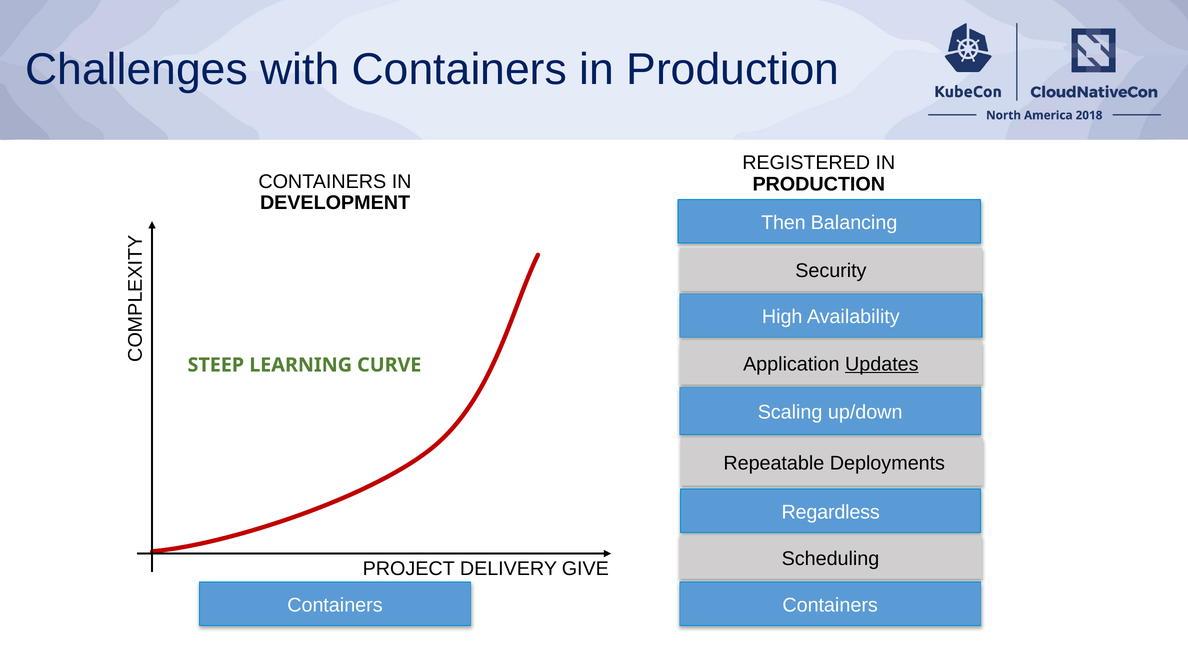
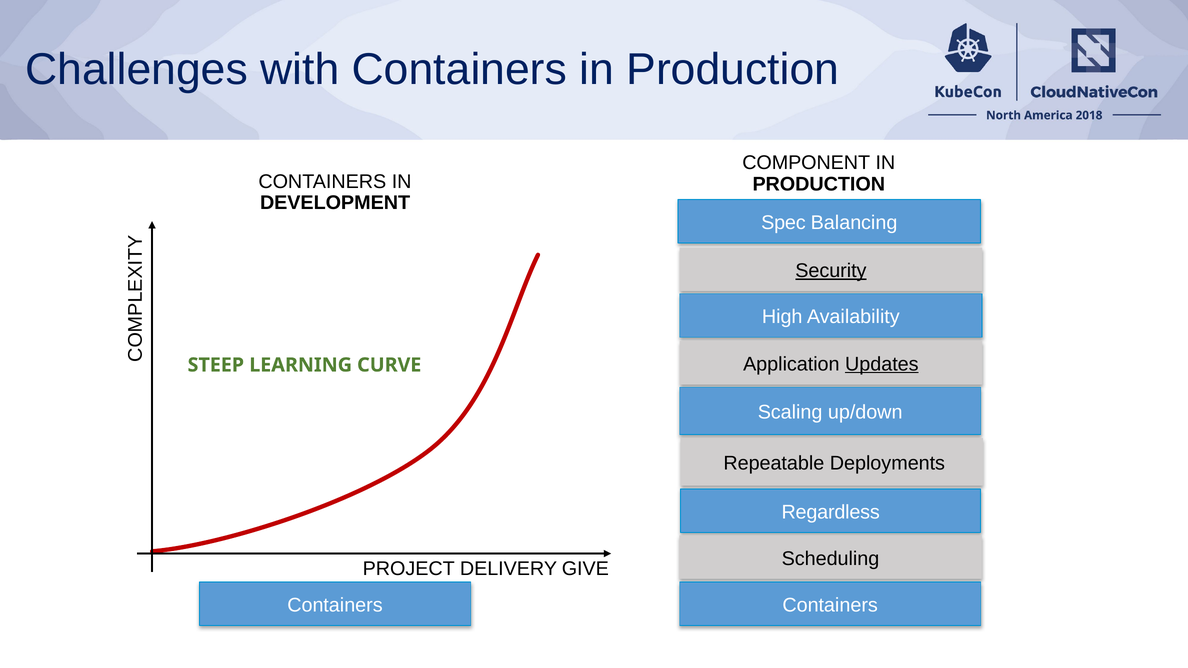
REGISTERED: REGISTERED -> COMPONENT (806, 163)
Then: Then -> Spec (783, 223)
Security underline: none -> present (831, 271)
